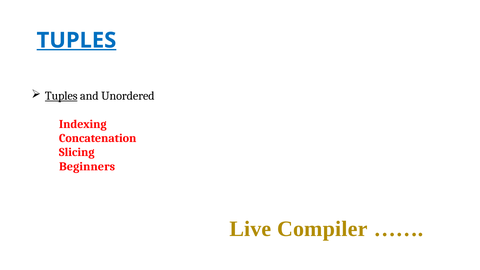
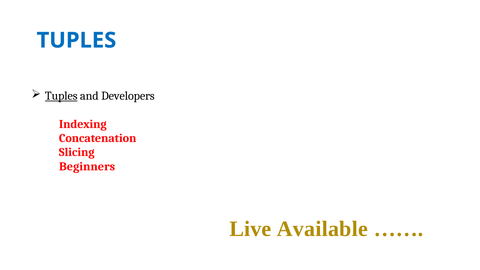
TUPLES underline: present -> none (76, 40)
Unordered: Unordered -> Developers (128, 96)
Compiler: Compiler -> Available (322, 229)
